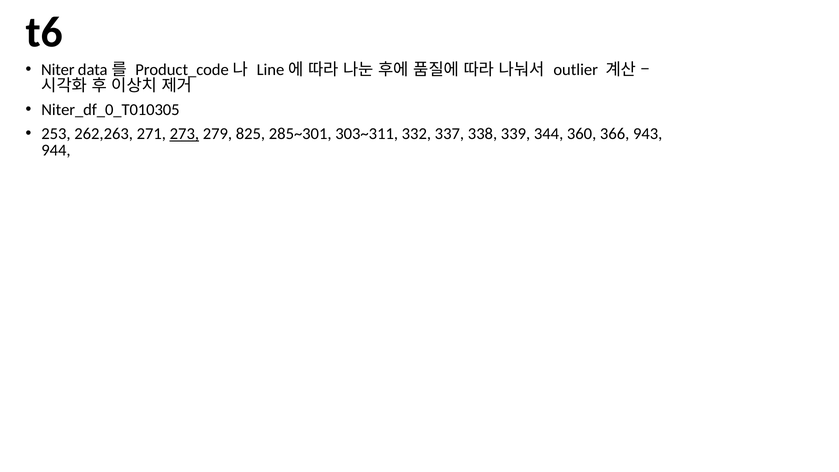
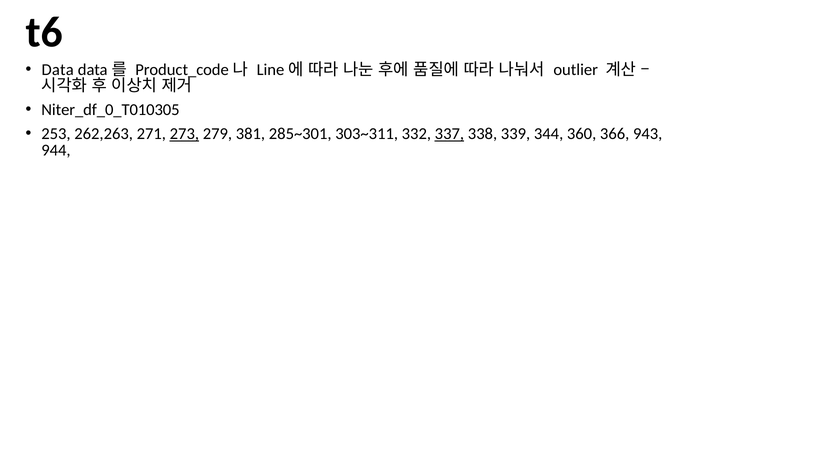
Niter: Niter -> Data (58, 70)
825: 825 -> 381 (250, 134)
337 underline: none -> present (449, 134)
